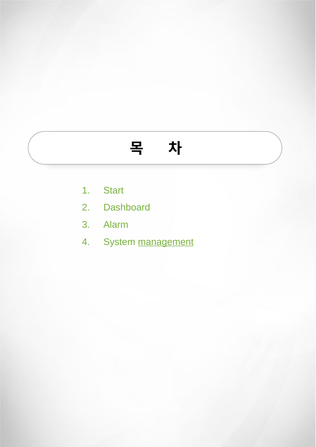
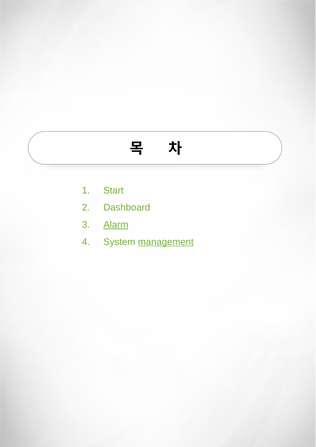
Alarm underline: none -> present (116, 225)
